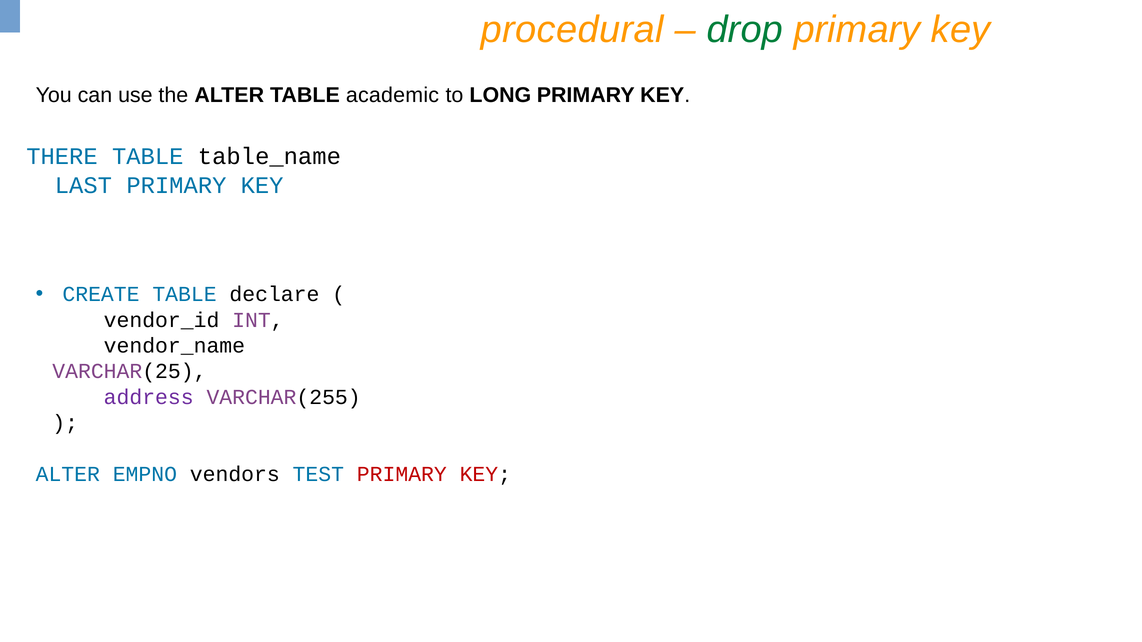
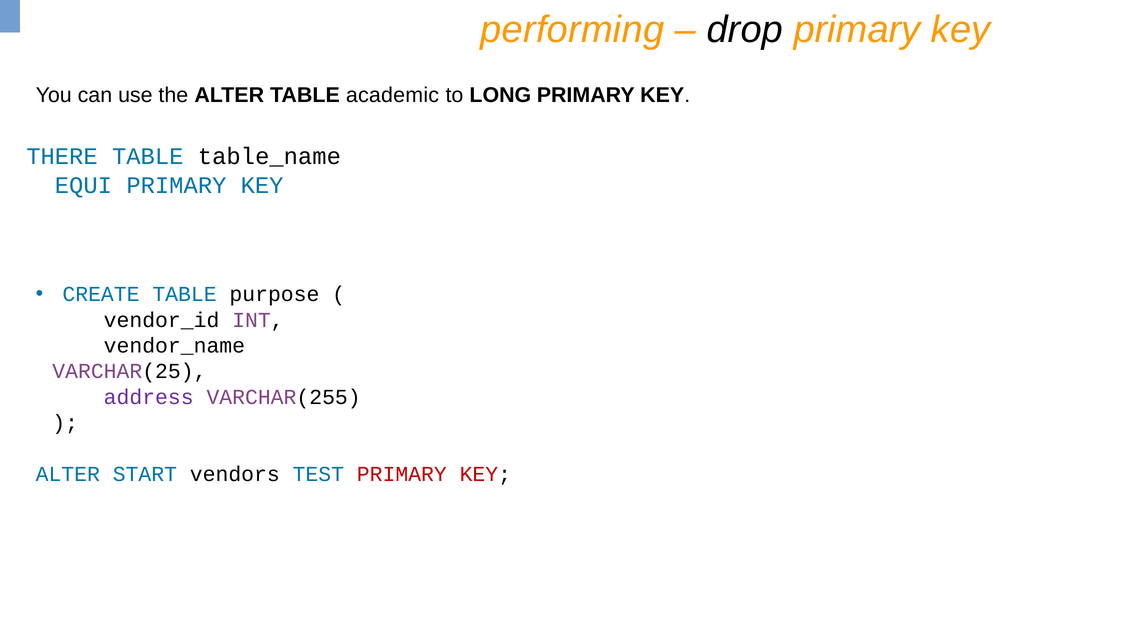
procedural: procedural -> performing (572, 30)
drop colour: green -> black (745, 30)
LAST: LAST -> EQUI (83, 185)
declare: declare -> purpose (274, 295)
EMPNO: EMPNO -> START (145, 475)
